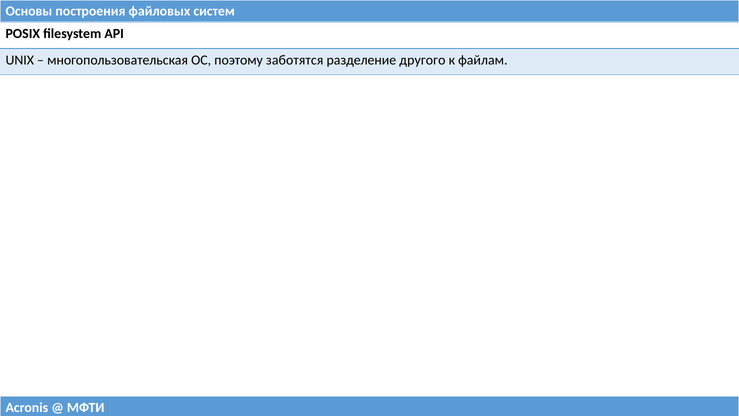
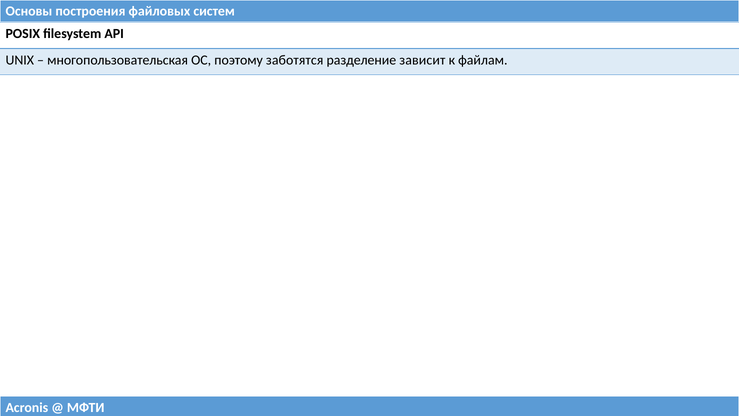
другого: другого -> зависит (422, 60)
